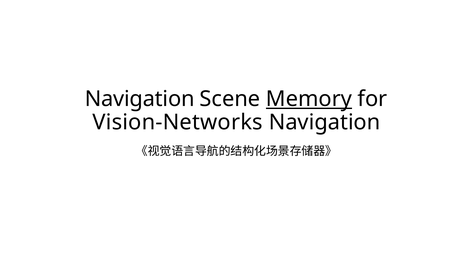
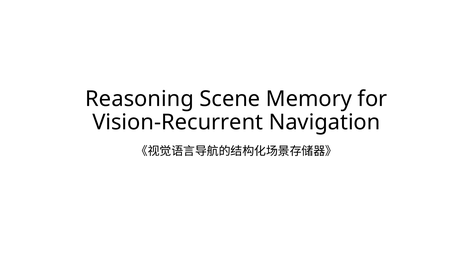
Navigation: Navigation -> Reasoning (140, 99)
Memory underline: present -> none (309, 99)
Vision-Networks: Vision-Networks -> Vision-Recurrent (178, 122)
